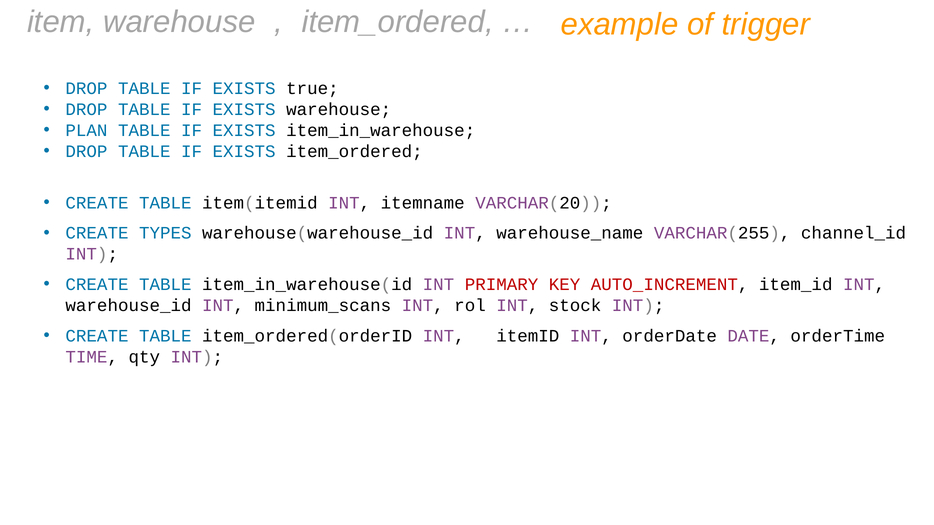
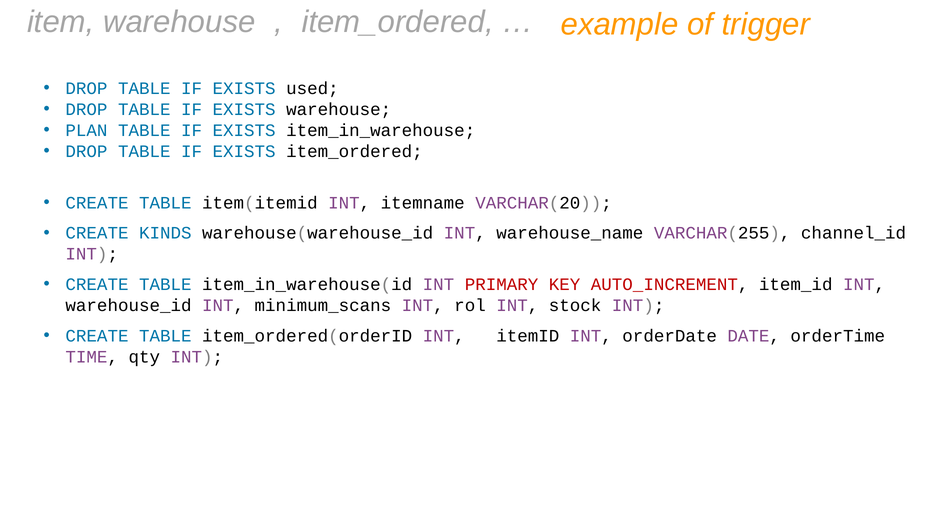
true: true -> used (312, 89)
TYPES: TYPES -> KINDS (165, 233)
